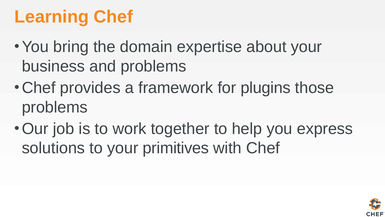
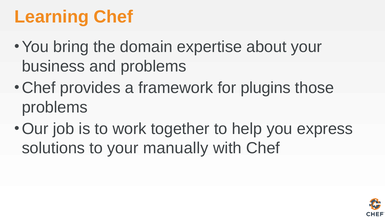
primitives: primitives -> manually (176, 148)
